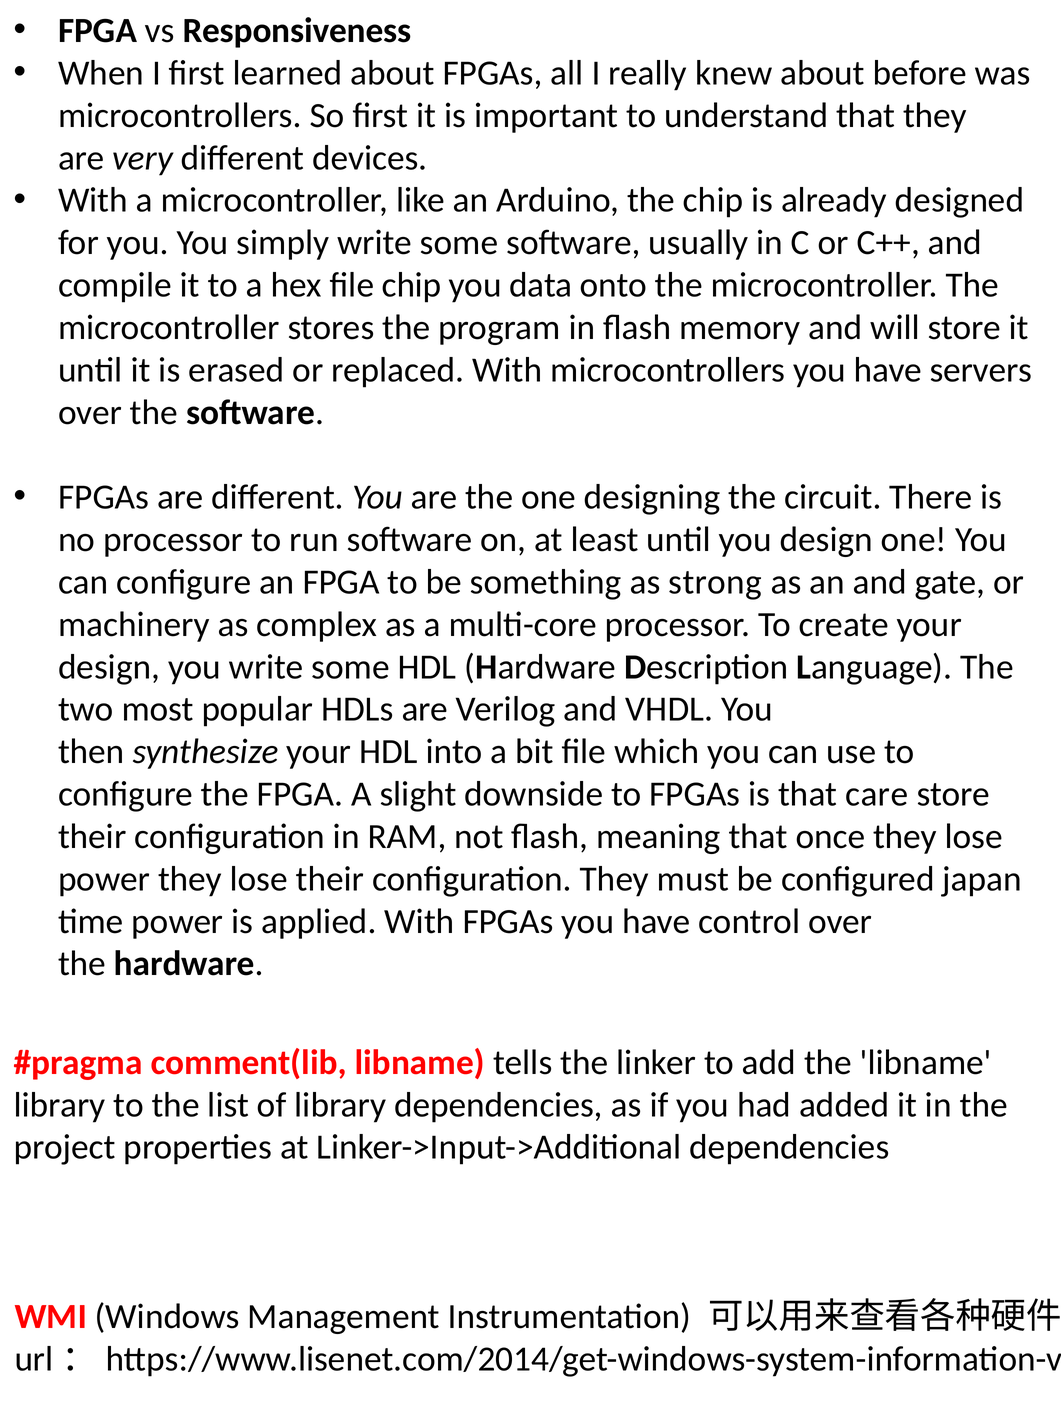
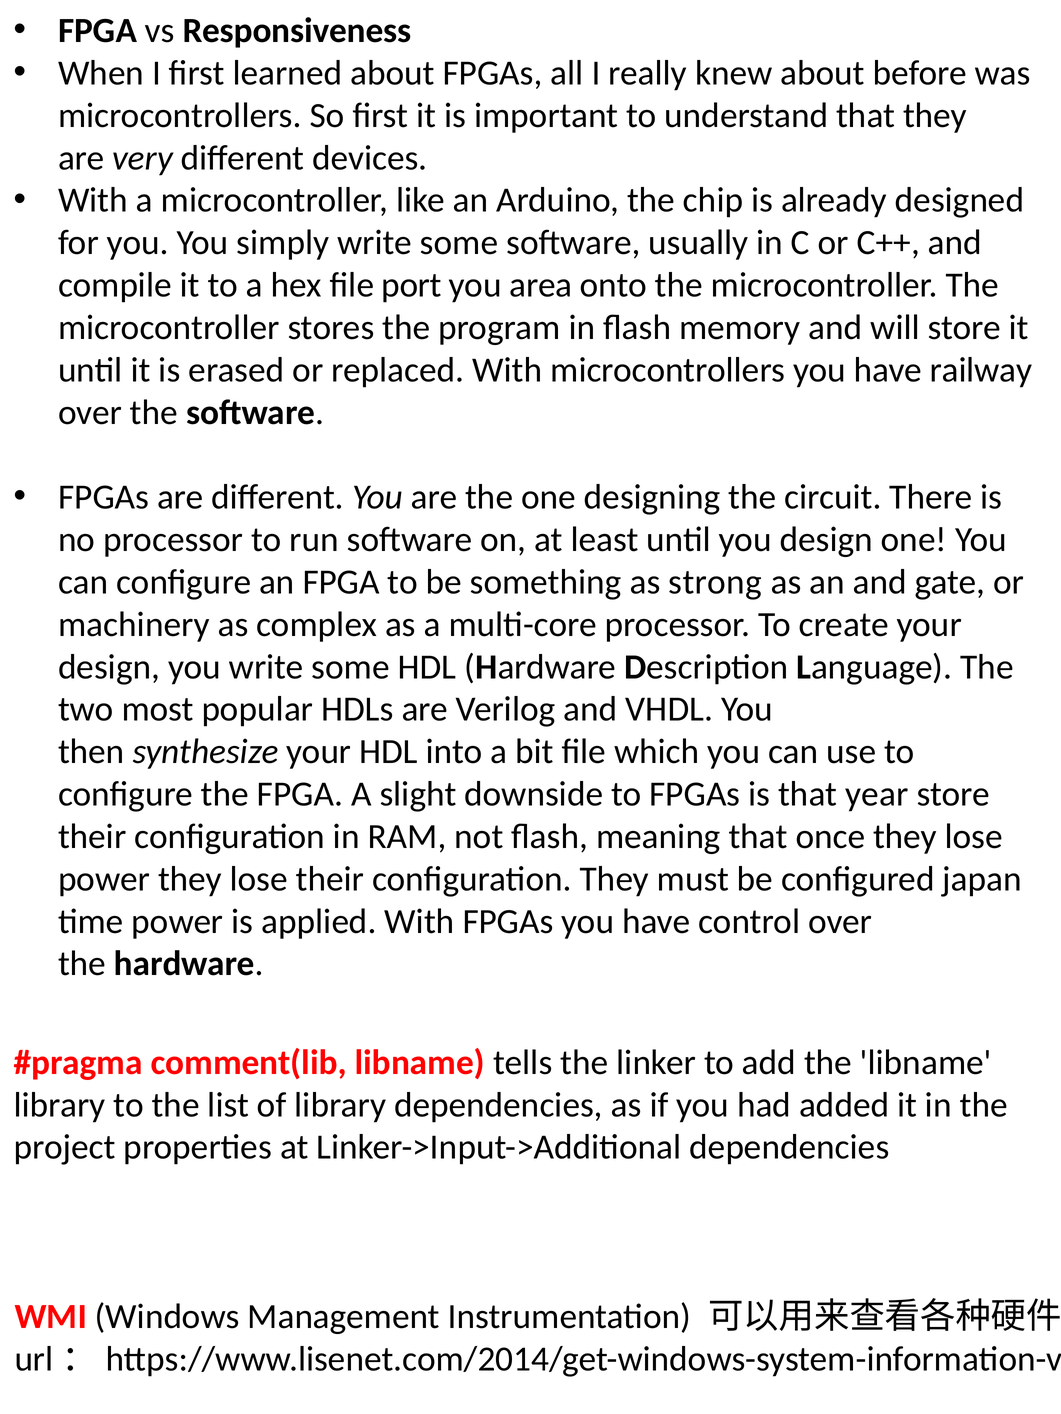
file chip: chip -> port (412, 285)
data: data -> area (541, 285)
servers: servers -> railway (981, 370)
care: care -> year (877, 795)
